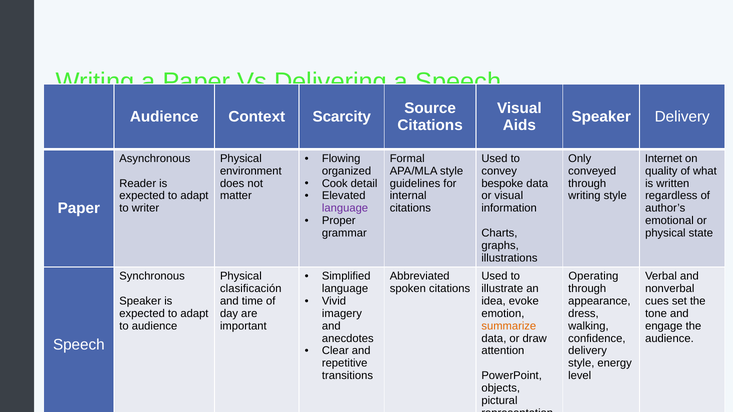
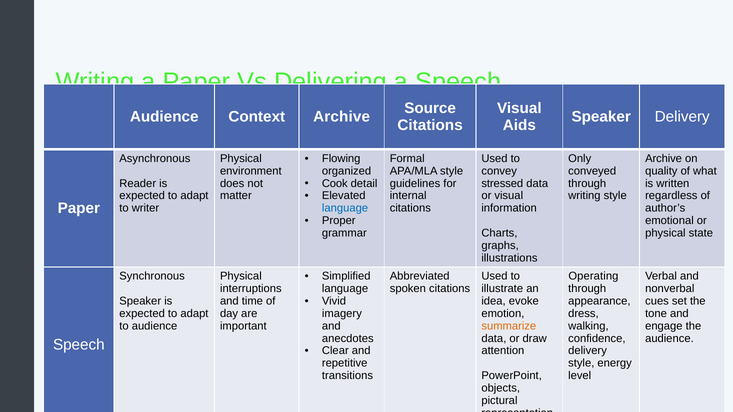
Context Scarcity: Scarcity -> Archive (342, 117)
Internet: Internet -> Archive (664, 159)
bespoke: bespoke -> stressed (502, 183)
language colour: purple -> blue (345, 208)
clasificación: clasificación -> interruptions (251, 289)
